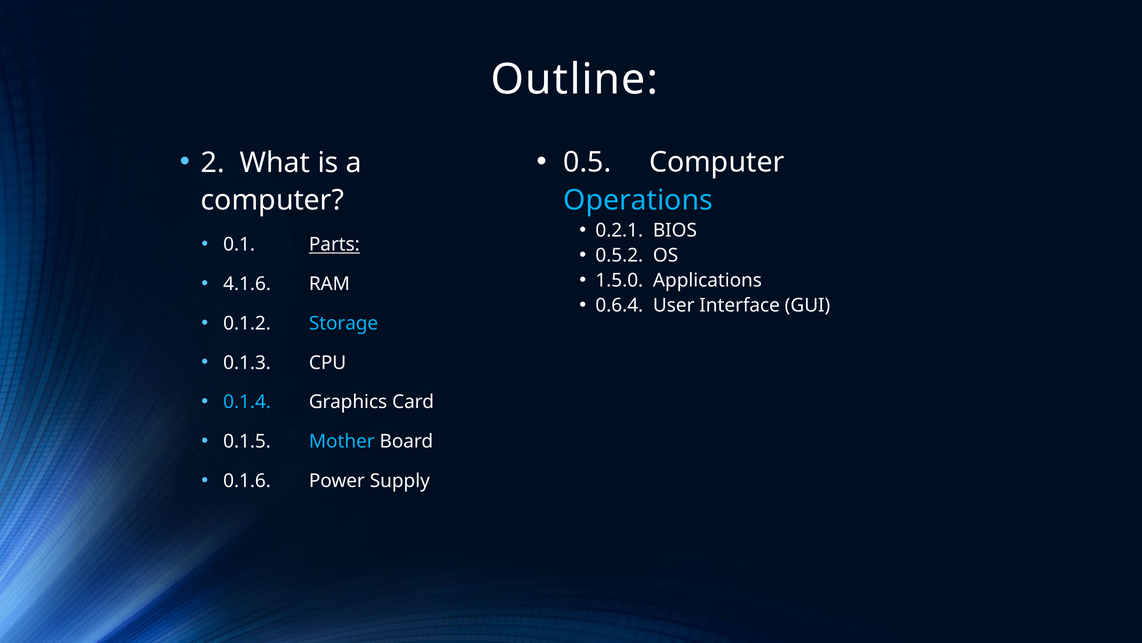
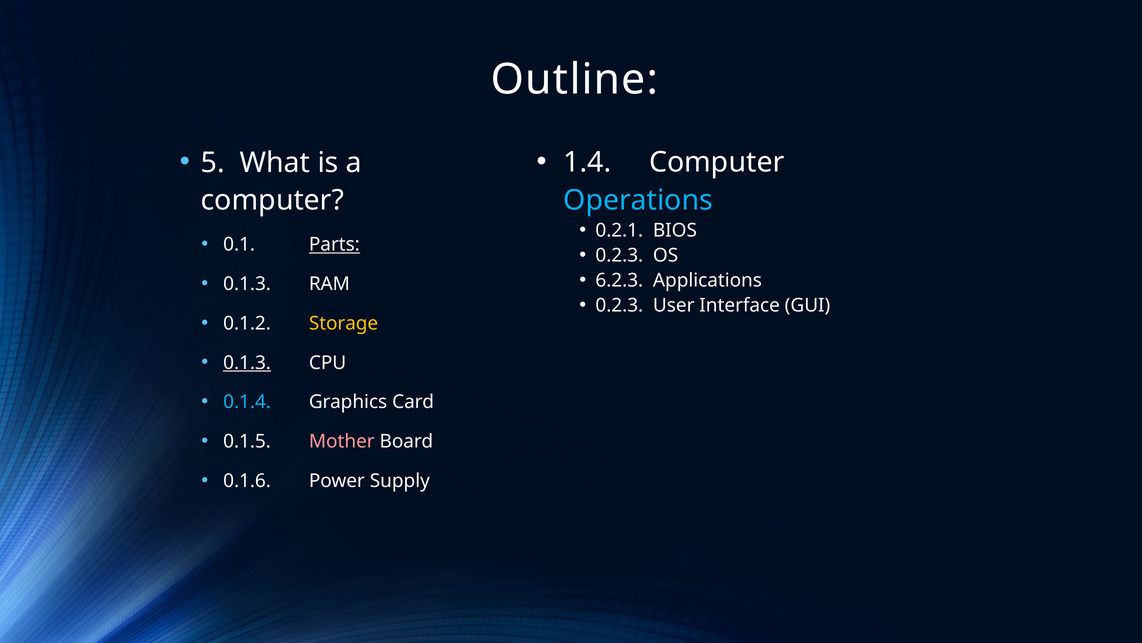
0.5: 0.5 -> 1.4 (587, 162)
2: 2 -> 5 (213, 162)
0.5.2: 0.5.2 -> 0.2.3 (619, 255)
1.5.0: 1.5.0 -> 6.2.3 (619, 280)
4.1.6: 4.1.6 -> 0.1.3 (247, 284)
0.6.4: 0.6.4 -> 0.2.3 (619, 305)
Storage colour: light blue -> yellow (344, 323)
0.1.3 underline: none -> present (247, 363)
Mother colour: light blue -> pink (342, 441)
